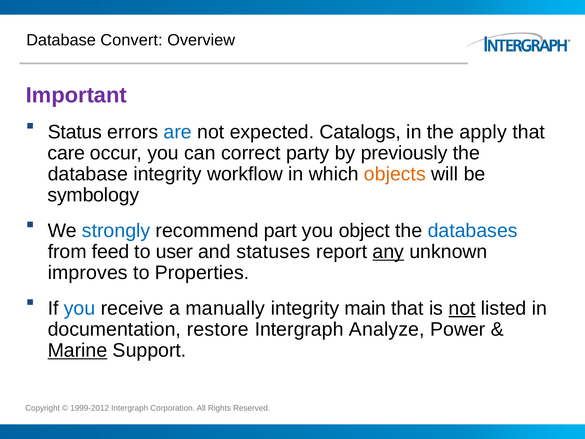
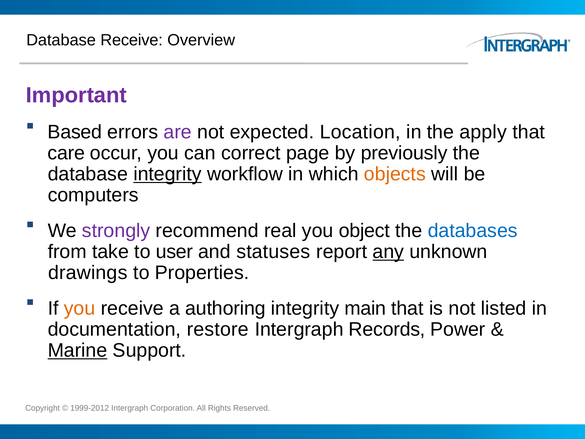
Database Convert: Convert -> Receive (132, 40)
Status: Status -> Based (75, 132)
are colour: blue -> purple (178, 132)
Catalogs: Catalogs -> Location (360, 132)
party: party -> page (308, 153)
integrity underline: none -> present (167, 174)
symbology: symbology -> computers (93, 195)
strongly colour: blue -> purple (116, 231)
part: part -> real (280, 231)
feed: feed -> take (110, 252)
improves: improves -> drawings (88, 273)
you colour: blue -> orange (80, 308)
manually: manually -> authoring (225, 308)
not underline: present -> none (462, 308)
Analyze: Analyze -> Records (387, 329)
